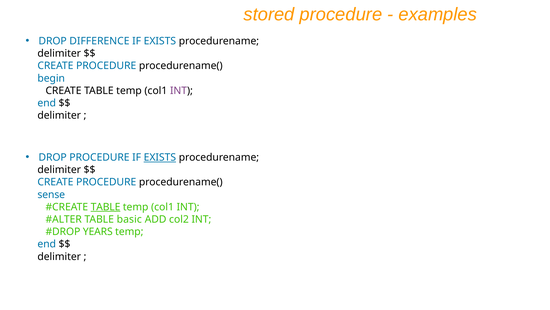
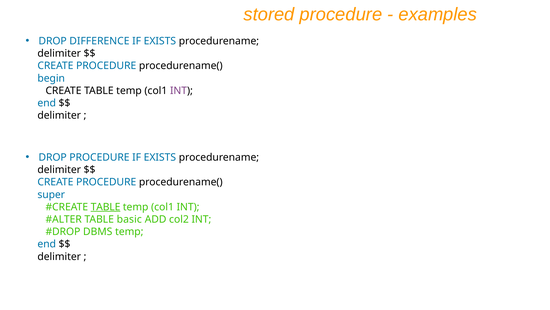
EXISTS underline: present -> none (160, 157)
sense: sense -> super (51, 194)
YEARS: YEARS -> DBMS (98, 231)
